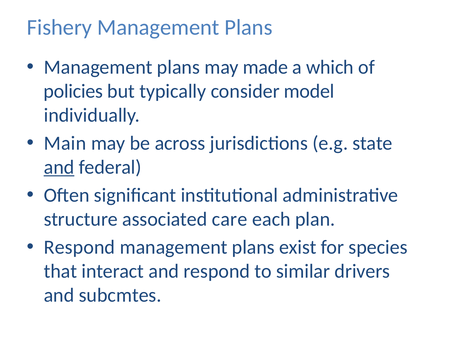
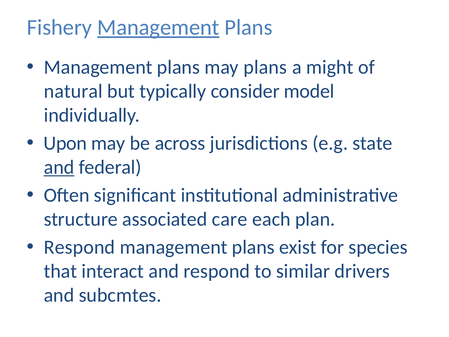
Management underline: none -> present (158, 27)
may made: made -> plans (265, 67)
which: which -> might (330, 67)
policies: policies -> natural (73, 91)
Main: Main -> Upon (65, 143)
